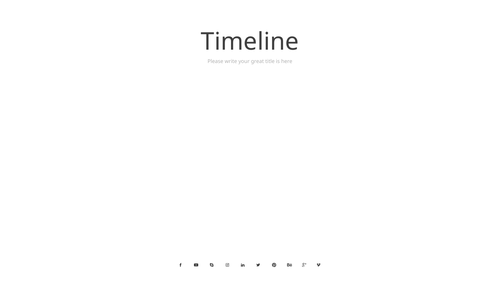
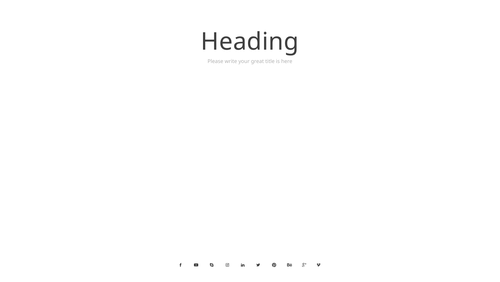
Timeline: Timeline -> Heading (250, 42)
